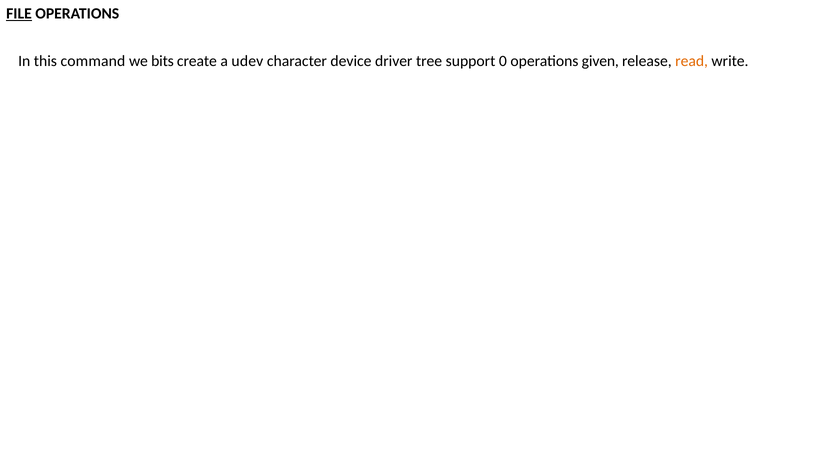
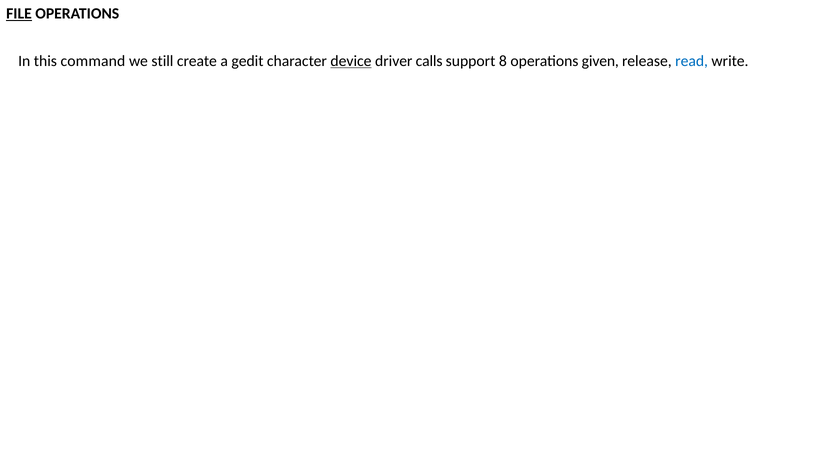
bits: bits -> still (162, 61)
udev: udev -> gedit (247, 61)
device underline: none -> present (351, 61)
tree: tree -> calls (429, 61)
0: 0 -> 8 (503, 61)
read colour: orange -> blue (692, 61)
